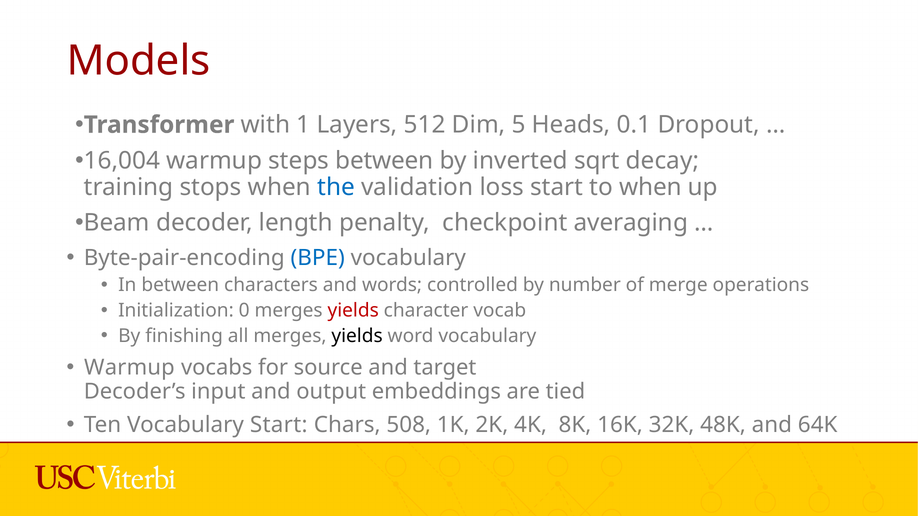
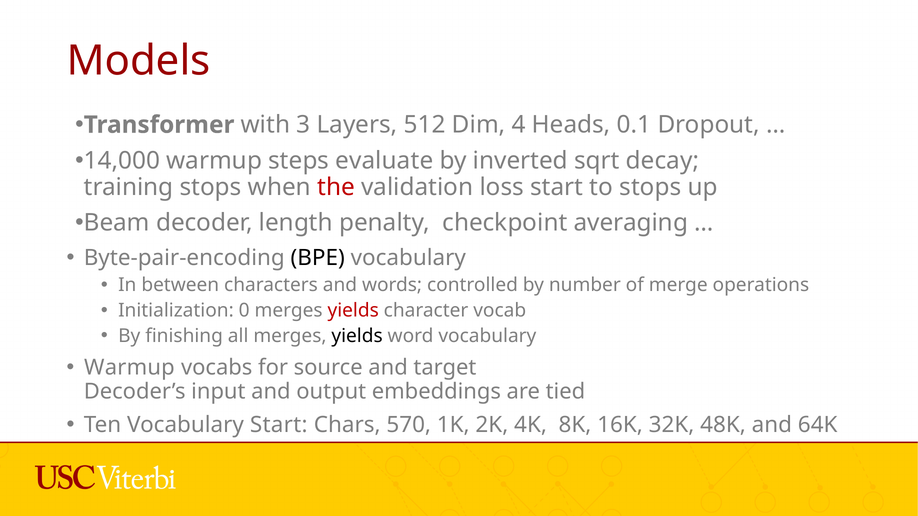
1: 1 -> 3 (303, 125)
5: 5 -> 4 (519, 125)
16,004: 16,004 -> 14,000 (122, 161)
steps between: between -> evaluate (384, 161)
the colour: blue -> red (336, 187)
to when: when -> stops (650, 187)
BPE colour: blue -> black (318, 258)
508: 508 -> 570 (409, 425)
